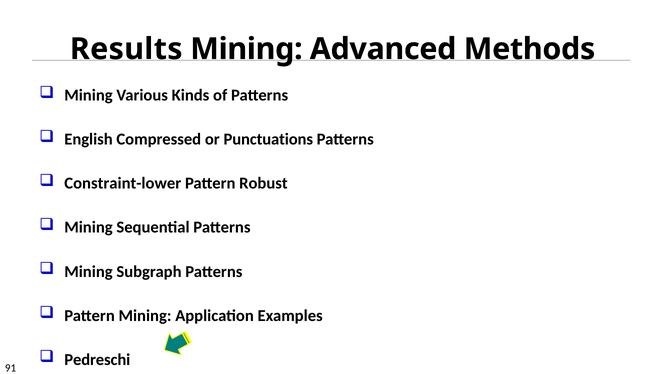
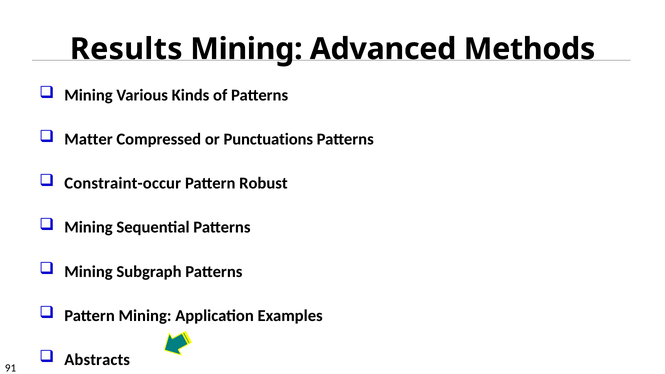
English: English -> Matter (89, 139)
Constraint-lower: Constraint-lower -> Constraint-occur (123, 183)
Pedreschi: Pedreschi -> Abstracts (97, 360)
